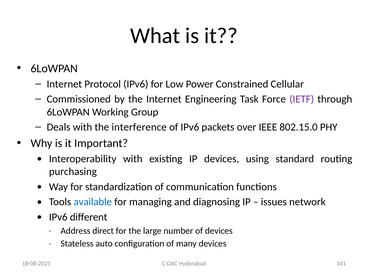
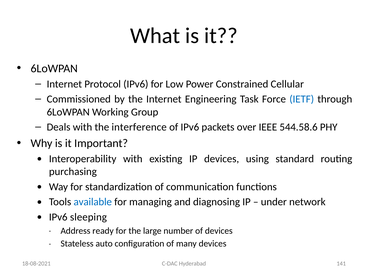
IETF colour: purple -> blue (302, 99)
802.15.0: 802.15.0 -> 544.58.6 (299, 127)
issues: issues -> under (274, 202)
different: different -> sleeping (88, 217)
direct: direct -> ready (103, 231)
